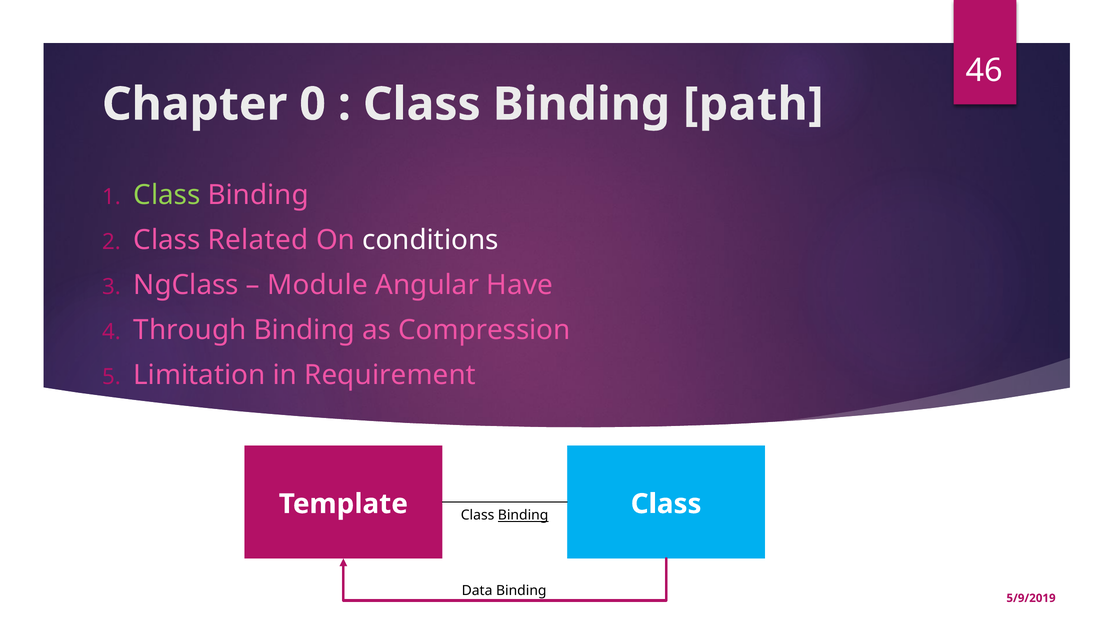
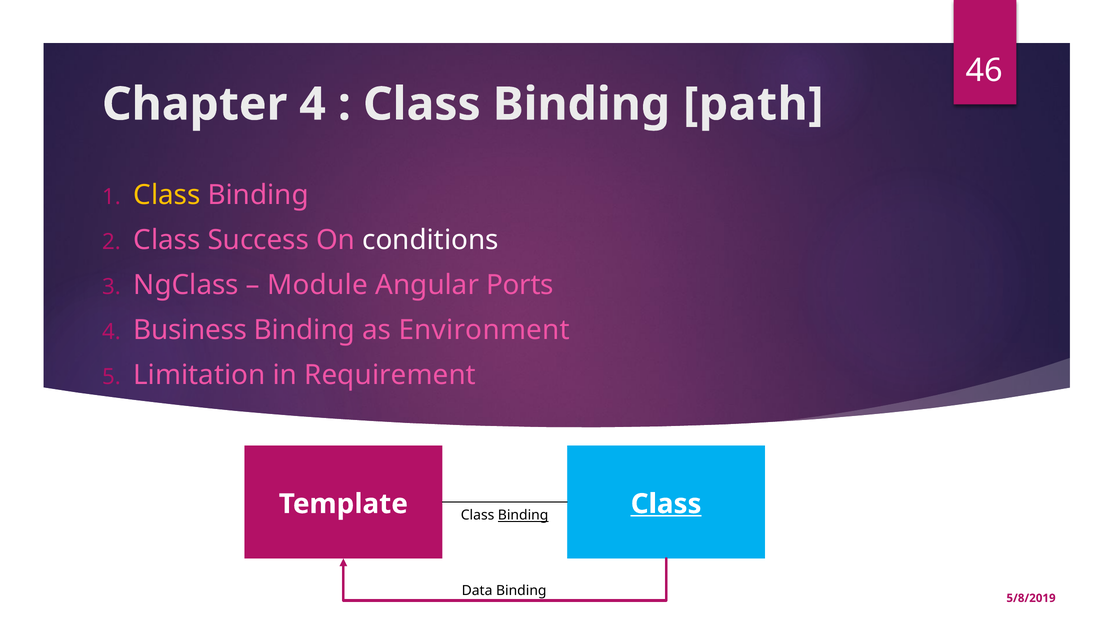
Chapter 0: 0 -> 4 (313, 104)
Class colour: light green -> yellow (167, 195)
Related: Related -> Success (258, 240)
Have: Have -> Ports (520, 285)
Through: Through -> Business (190, 330)
Compression: Compression -> Environment (484, 330)
Class underline: none -> present (666, 504)
5/9/2019: 5/9/2019 -> 5/8/2019 (1031, 599)
